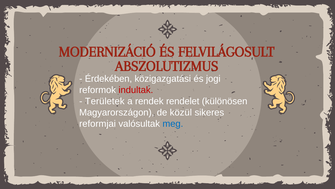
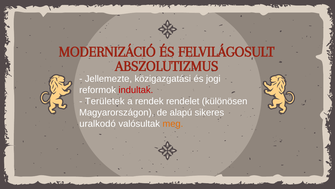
Érdekében: Érdekében -> Jellemezte (108, 79)
közül: közül -> alapú (181, 112)
reformjai: reformjai -> uralkodó (98, 123)
meg colour: blue -> orange (173, 123)
